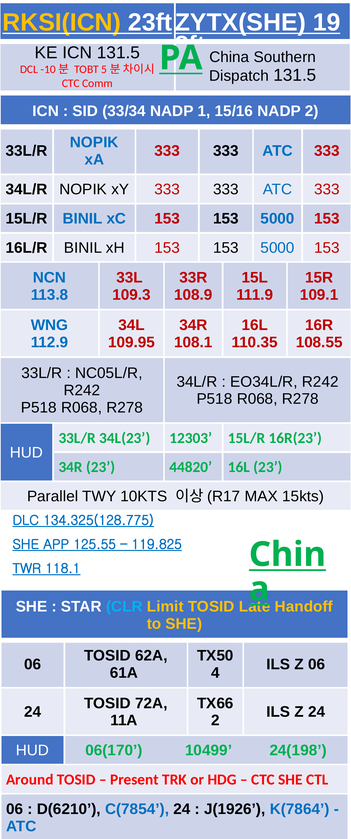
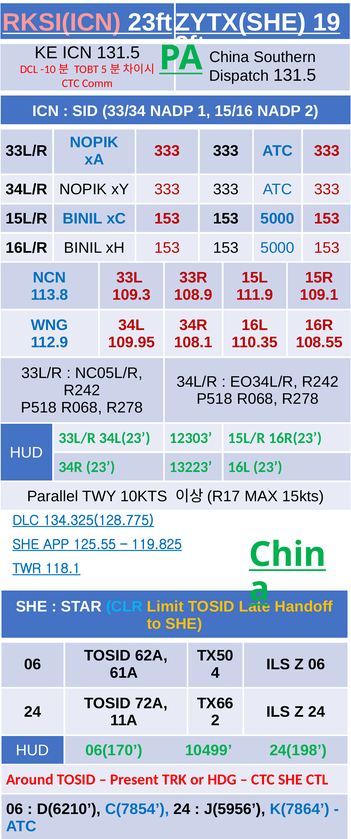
RKSI(ICN colour: yellow -> pink (62, 22)
44820: 44820 -> 13223 (191, 468)
J(1926: J(1926 -> J(5956 (235, 810)
